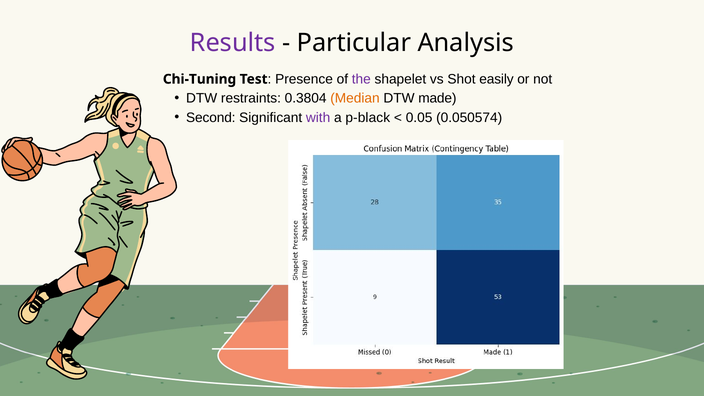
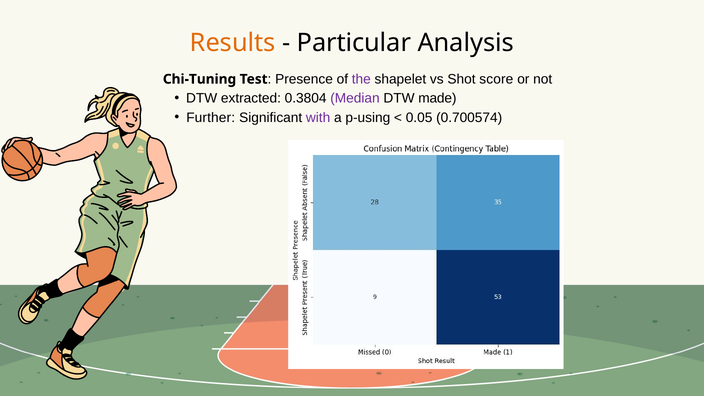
Results colour: purple -> orange (233, 43)
easily: easily -> score (496, 79)
restraints: restraints -> extracted (251, 98)
Median colour: orange -> purple (355, 98)
Second: Second -> Further (211, 117)
p-black: p-black -> p-using (368, 117)
0.050574: 0.050574 -> 0.700574 (469, 117)
